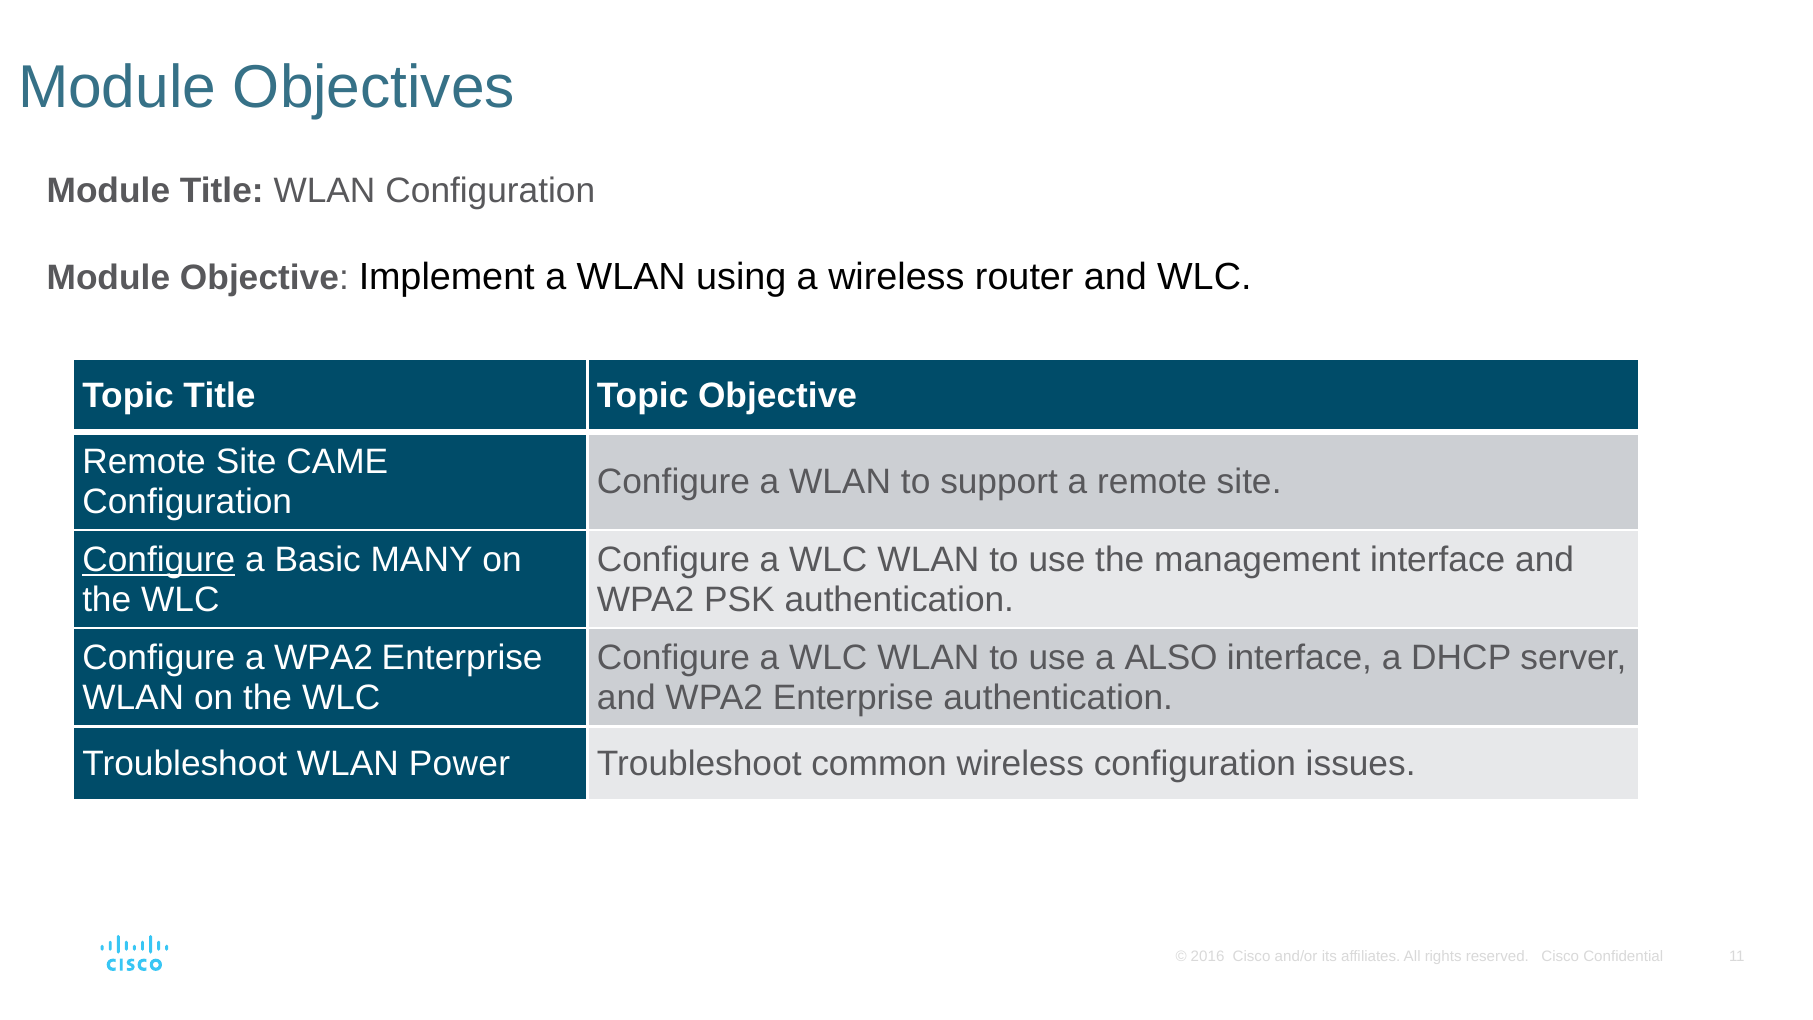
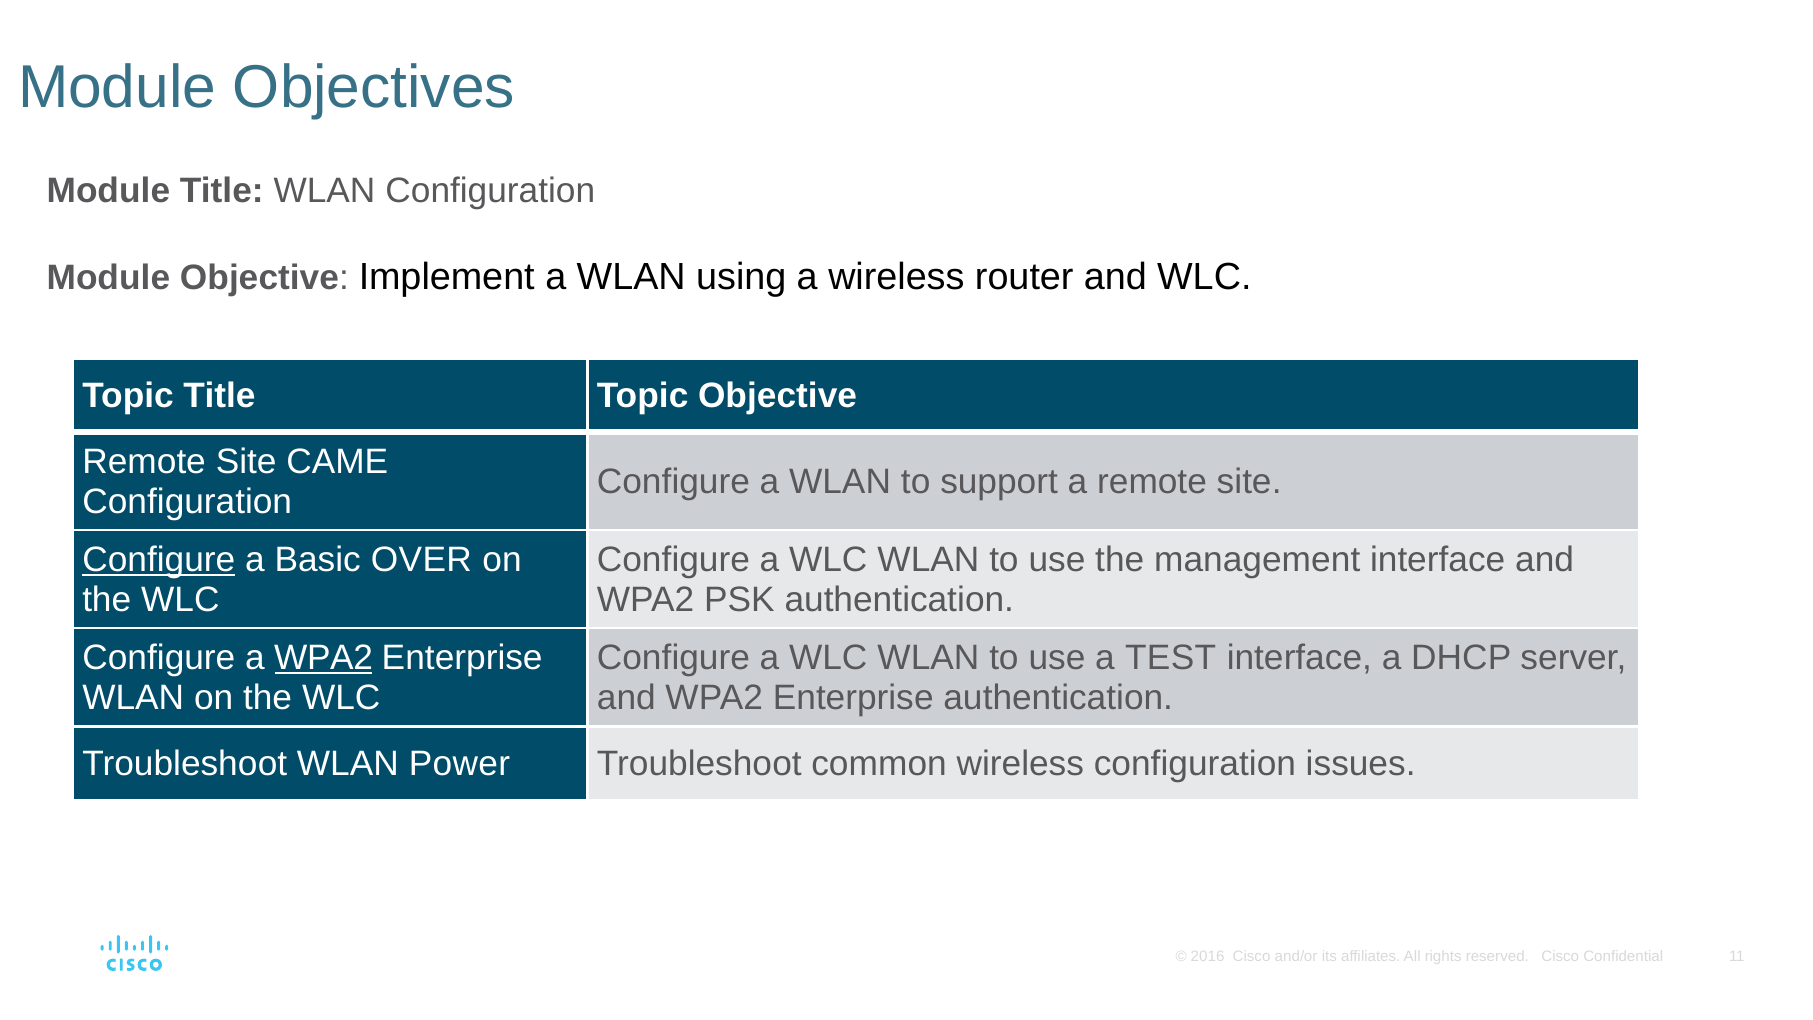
MANY: MANY -> OVER (421, 560)
WPA2 underline: none -> present (324, 658)
ALSO: ALSO -> TEST (1171, 658)
